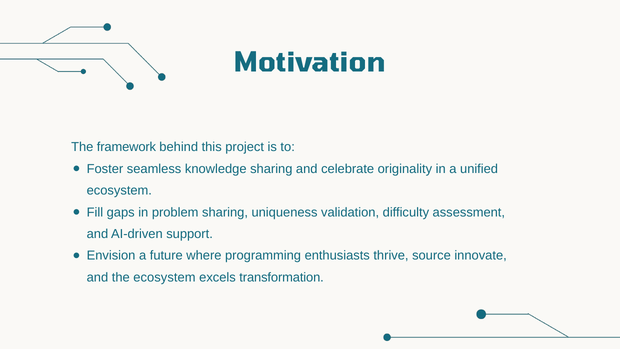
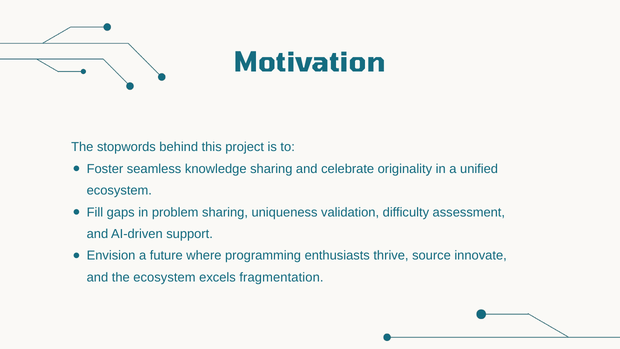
framework: framework -> stopwords (126, 147)
transformation: transformation -> fragmentation (281, 277)
